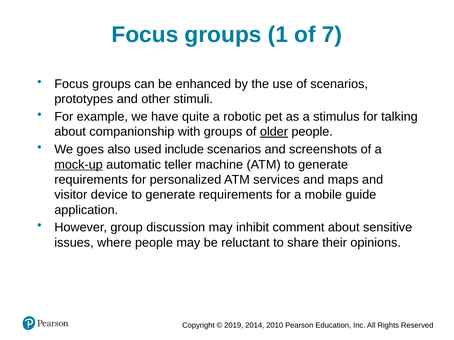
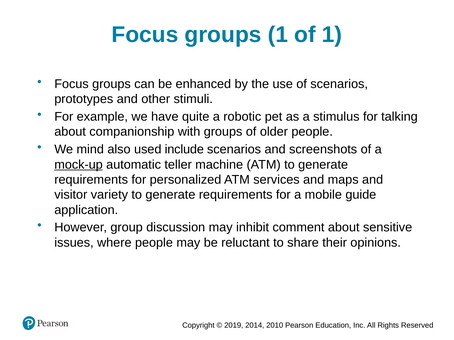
of 7: 7 -> 1 (332, 35)
older underline: present -> none (274, 132)
goes: goes -> mind (90, 150)
device: device -> variety (109, 195)
